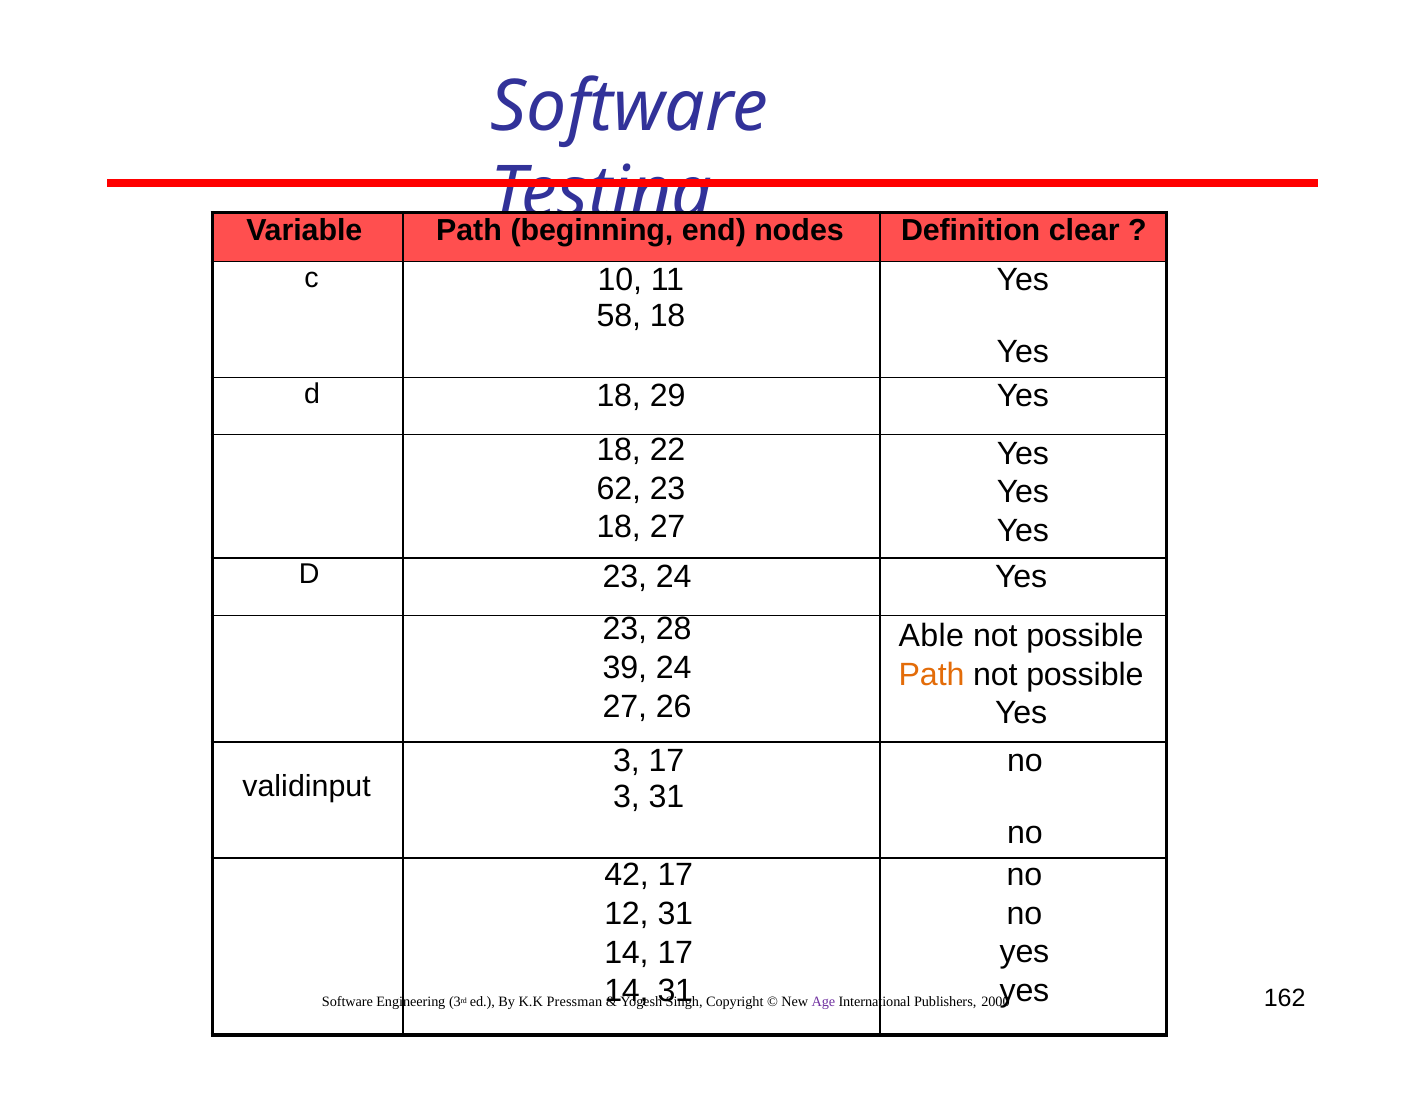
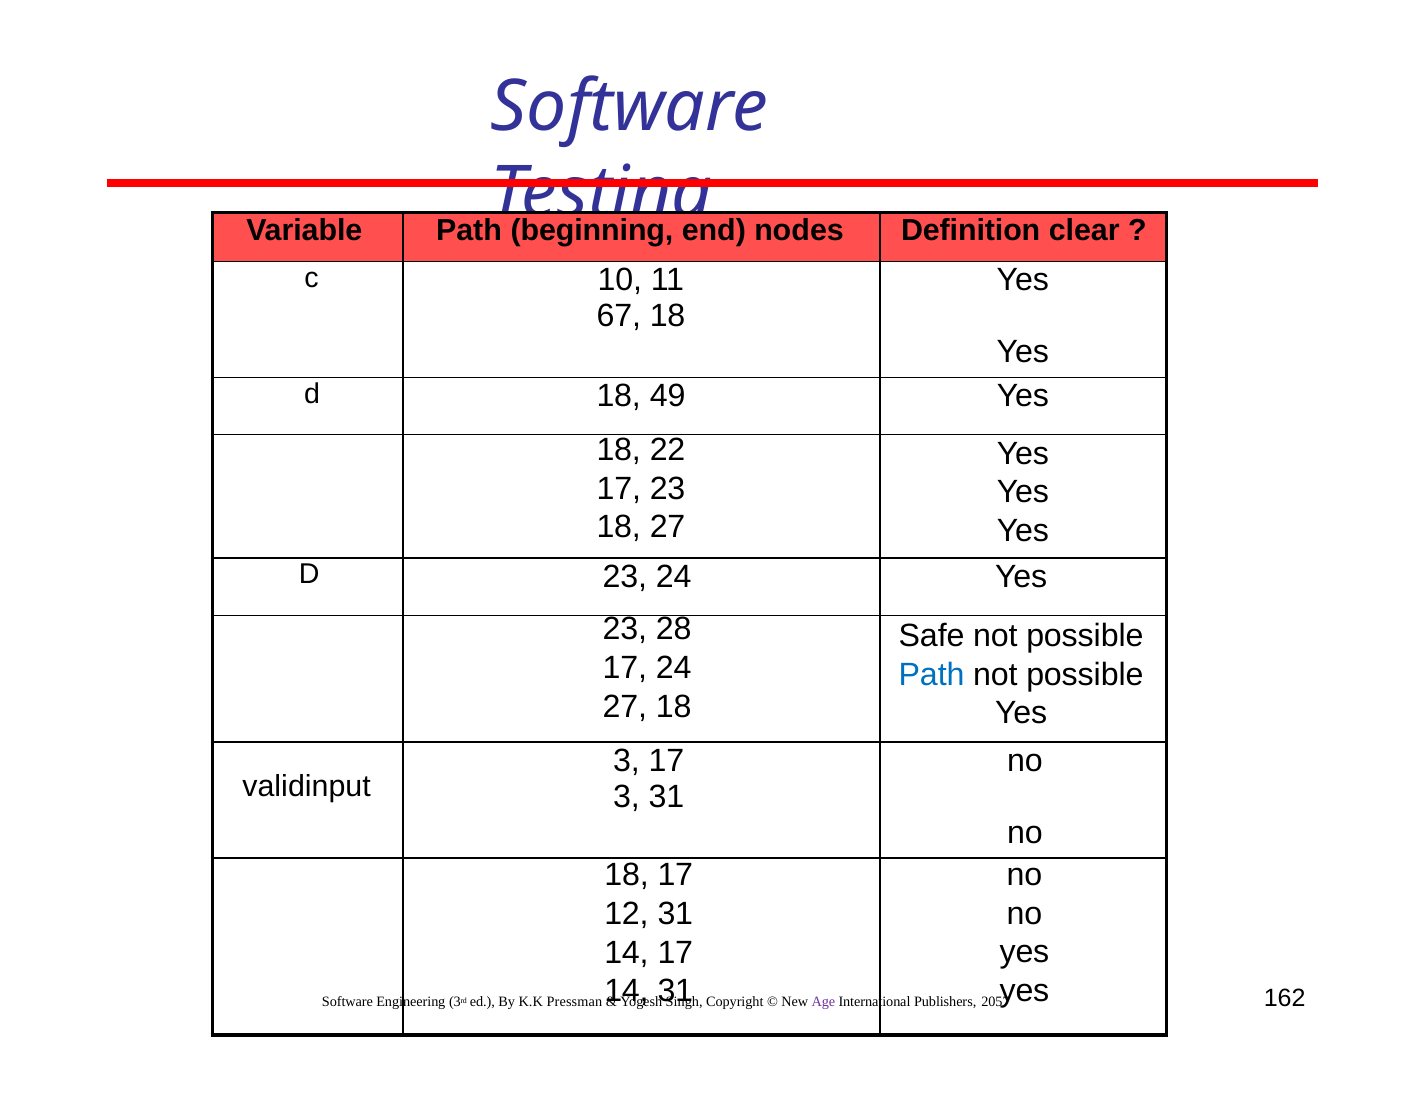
58: 58 -> 67 (619, 316)
29: 29 -> 49 (668, 396)
62: 62 -> 17 (619, 488)
Able: Able -> Safe (932, 635)
39: 39 -> 17 (625, 668)
Path colour: orange -> blue (932, 674)
27 26: 26 -> 18 (674, 706)
42: 42 -> 18 (627, 875)
2000: 2000 -> 2057 (996, 1002)
